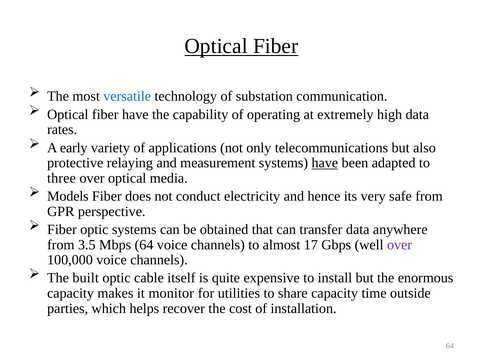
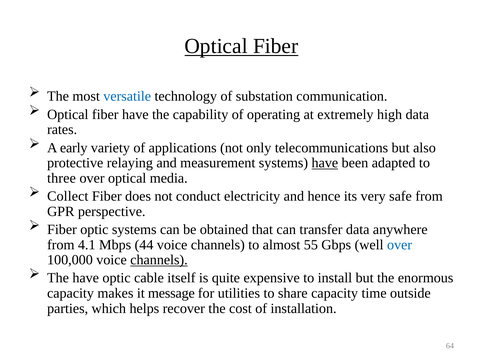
Models: Models -> Collect (68, 196)
3.5: 3.5 -> 4.1 (87, 245)
Mbps 64: 64 -> 44 (144, 245)
17: 17 -> 55 (311, 245)
over colour: purple -> blue (400, 245)
channels underline: none -> present (159, 260)
The built: built -> have (86, 278)
monitor: monitor -> message (171, 293)
